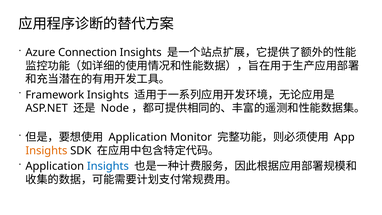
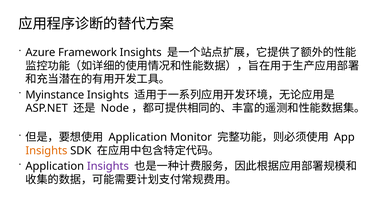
Connection: Connection -> Framework (88, 52)
Framework: Framework -> Myinstance (55, 95)
Insights colour: blue -> purple (108, 166)
